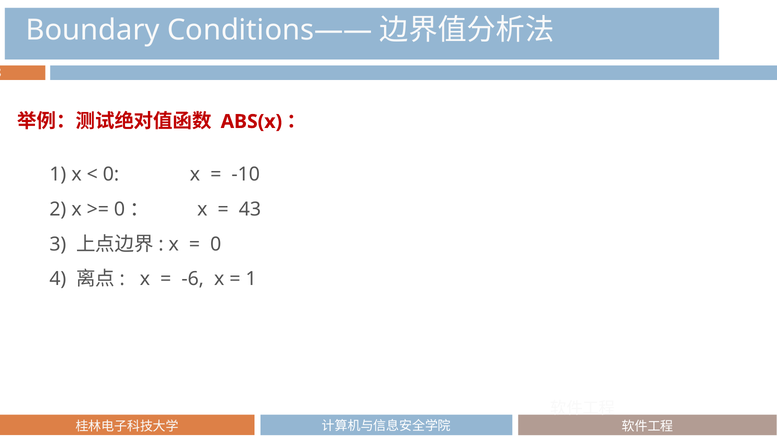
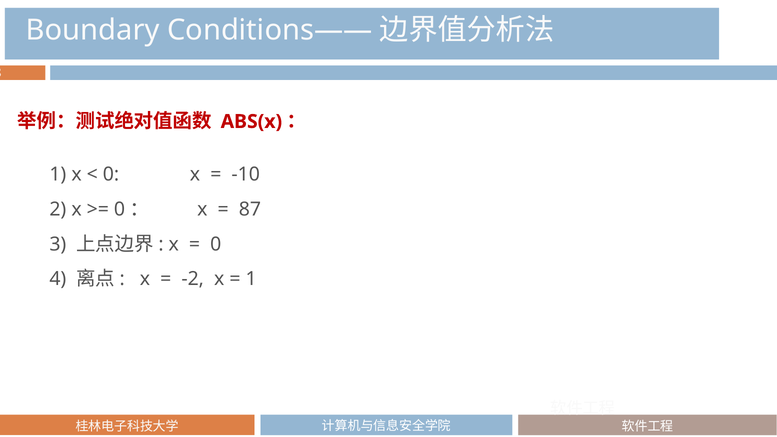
43: 43 -> 87 (250, 209)
-6: -6 -> -2 (193, 279)
